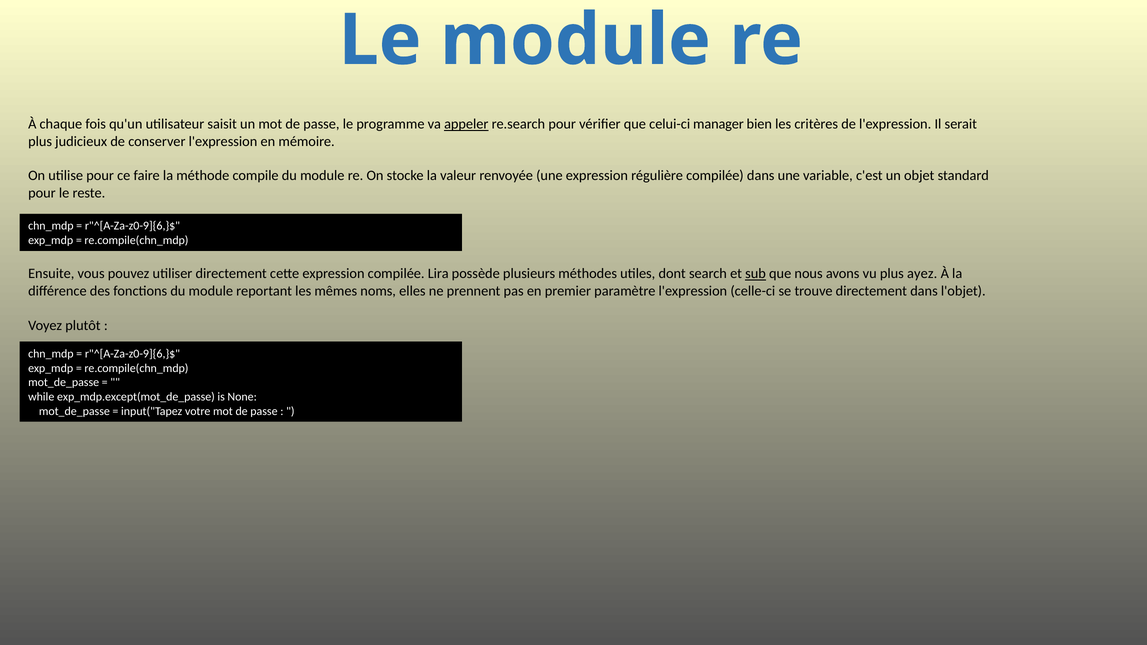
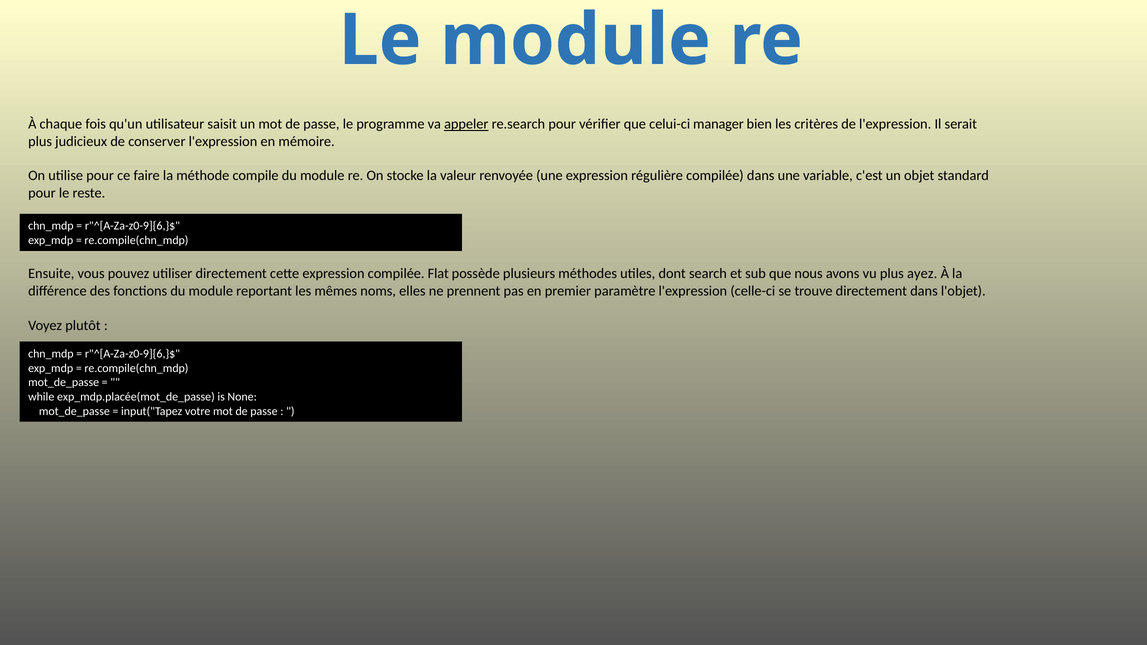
Lira: Lira -> Flat (438, 274)
sub underline: present -> none (756, 274)
exp_mdp.except(mot_de_passe: exp_mdp.except(mot_de_passe -> exp_mdp.placée(mot_de_passe (136, 397)
